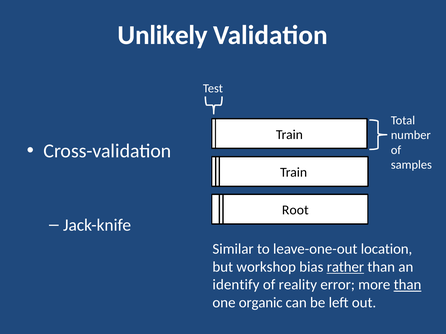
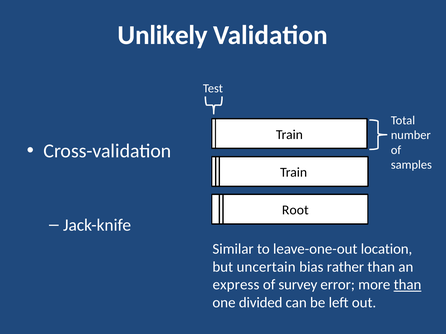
workshop: workshop -> uncertain (266, 267)
rather underline: present -> none (345, 267)
identify: identify -> express (236, 285)
reality: reality -> survey (298, 285)
organic: organic -> divided (261, 303)
